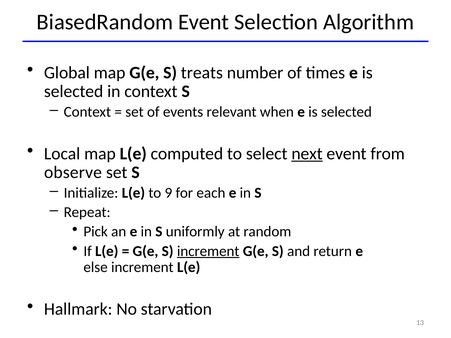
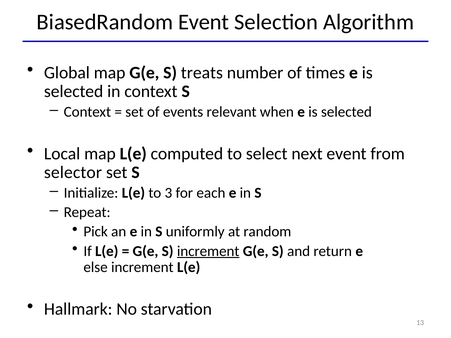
next underline: present -> none (307, 154)
observe: observe -> selector (73, 173)
9: 9 -> 3 (168, 193)
